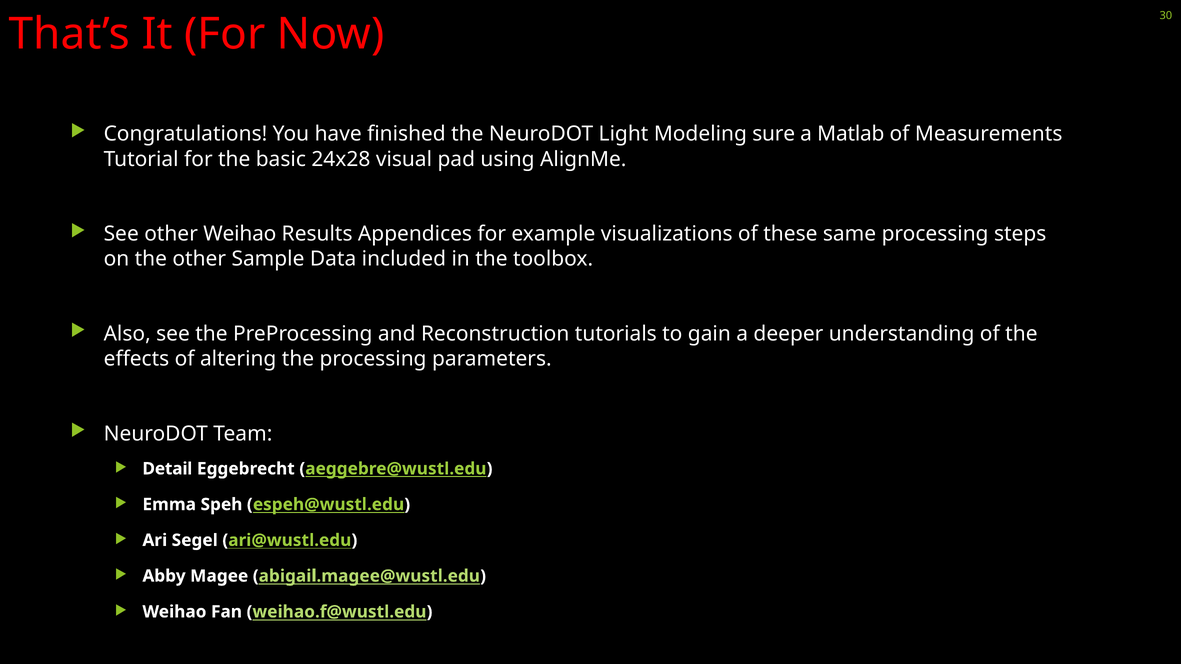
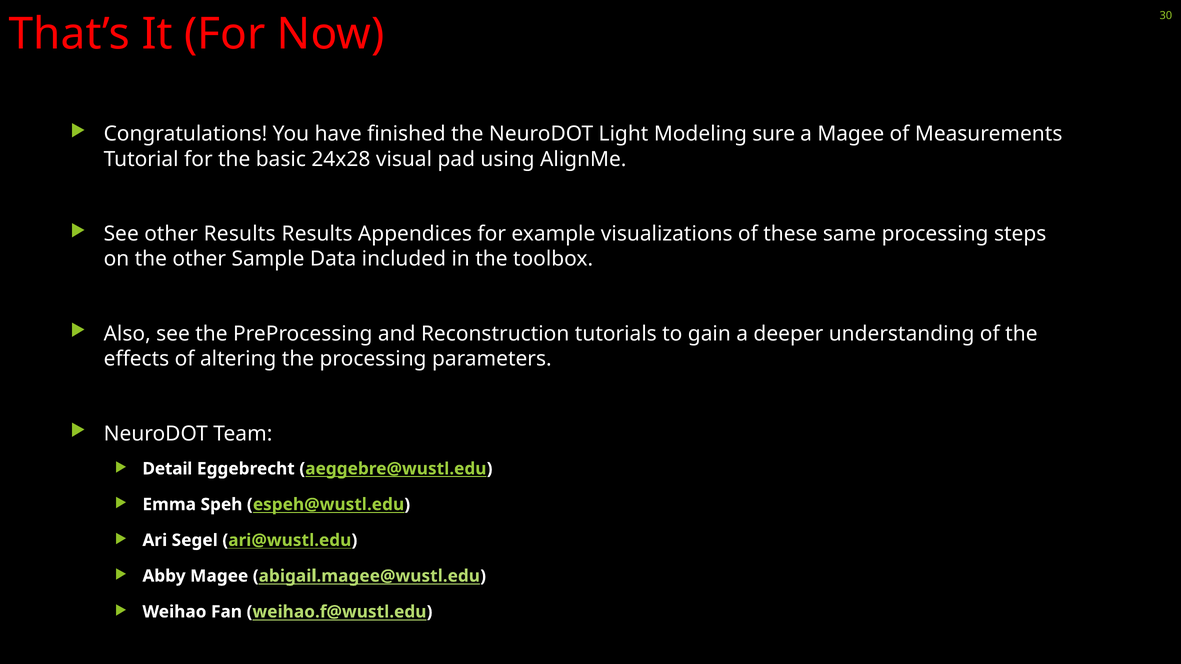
a Matlab: Matlab -> Magee (851, 134)
other Weihao: Weihao -> Results (240, 234)
